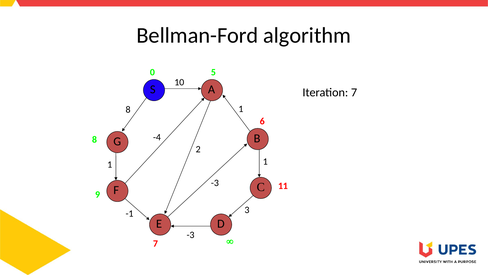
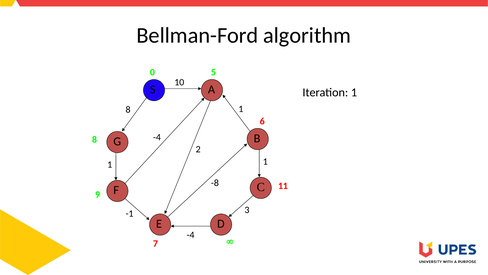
Iteration 7: 7 -> 1 (354, 92)
-3: -3 -> -8 (215, 183)
-3: -3 -> -4 (190, 235)
